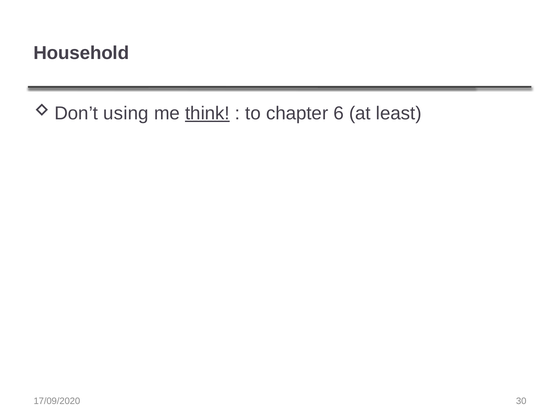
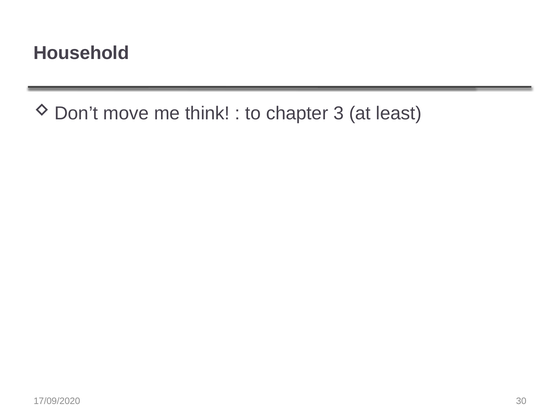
using: using -> move (126, 113)
think underline: present -> none (207, 113)
6: 6 -> 3 (339, 113)
